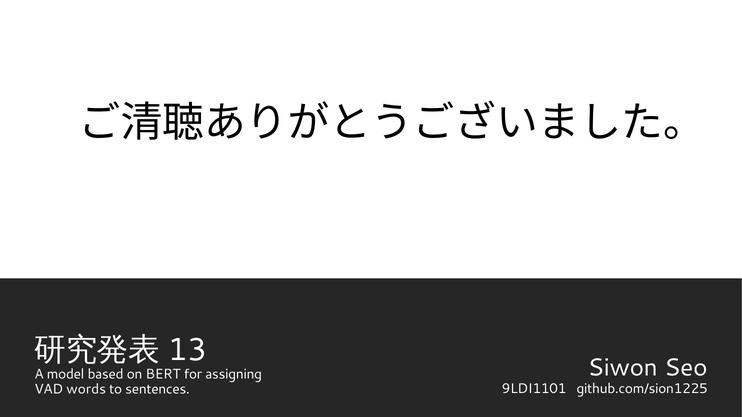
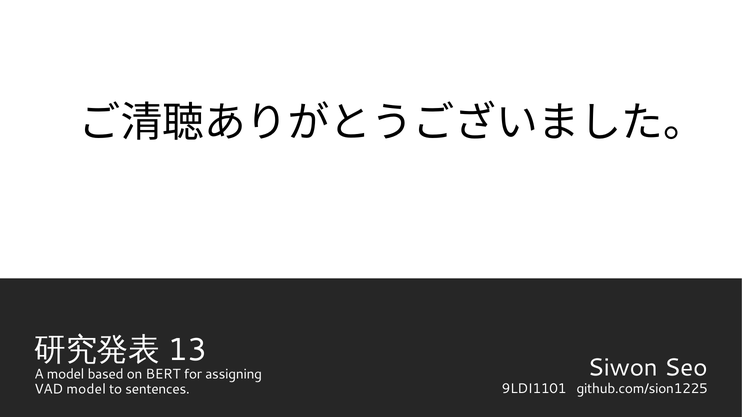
VAD words: words -> model (86, 390)
